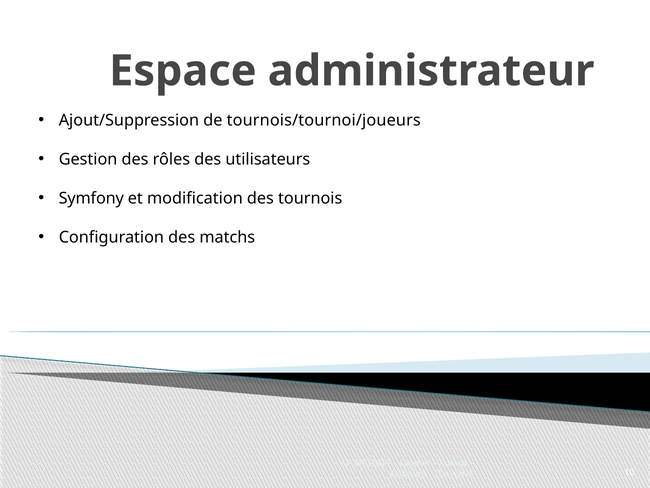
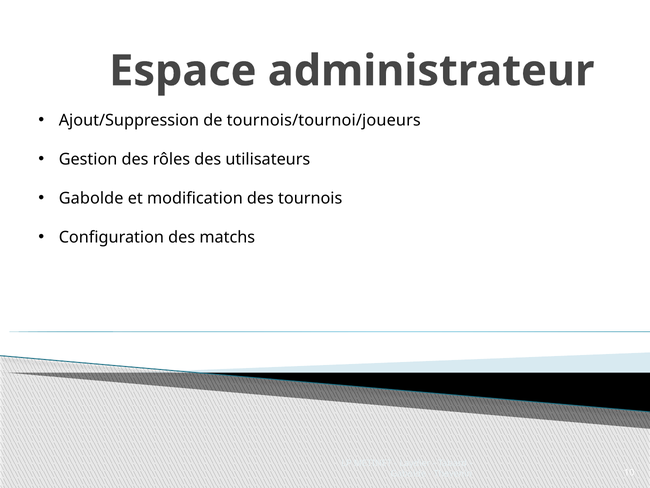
Symfony: Symfony -> Gabolde (91, 198)
